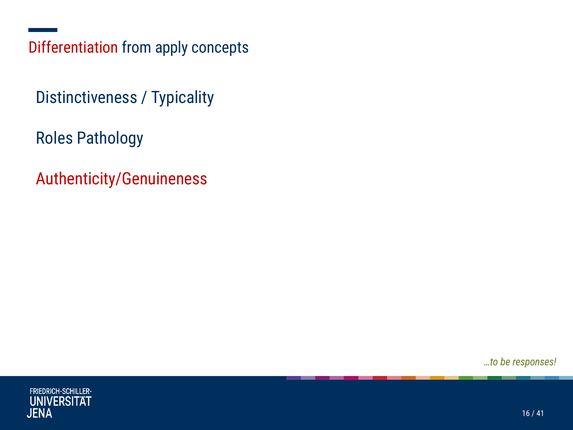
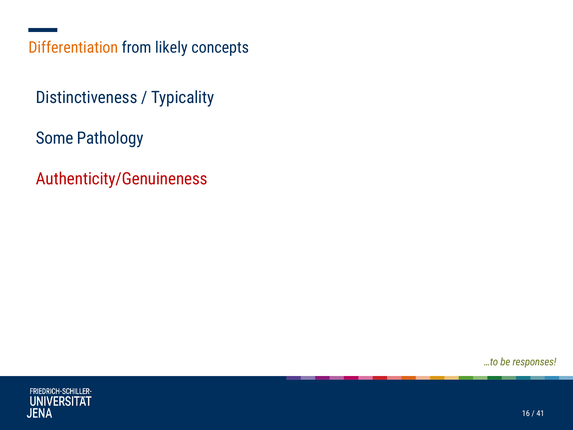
Differentiation colour: red -> orange (73, 47)
apply: apply -> likely (171, 47)
Roles: Roles -> Some (55, 138)
